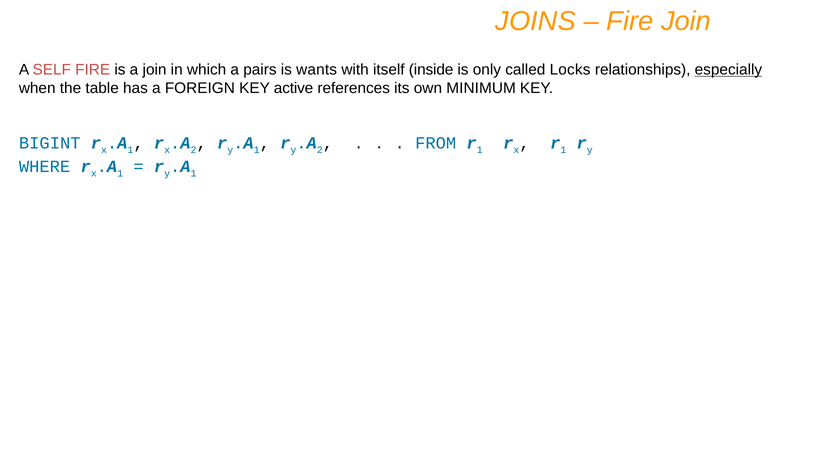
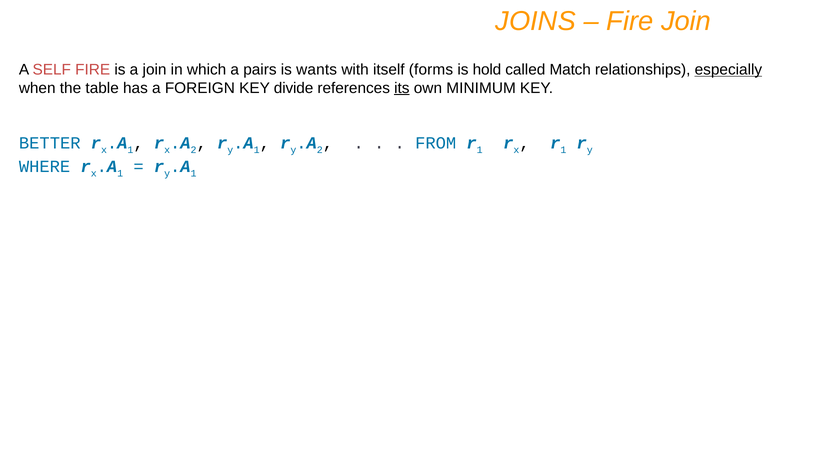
inside: inside -> forms (431, 70)
only: only -> hold (487, 70)
Locks: Locks -> Match (570, 70)
active: active -> divide (294, 88)
its underline: none -> present (402, 88)
BIGINT: BIGINT -> BETTER (50, 143)
